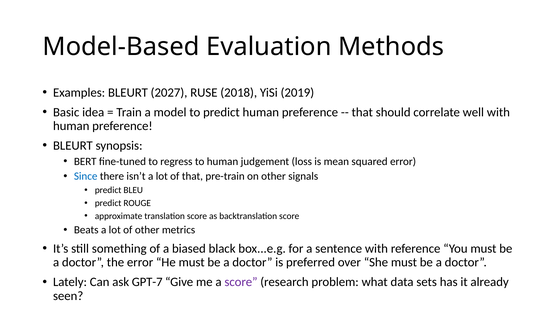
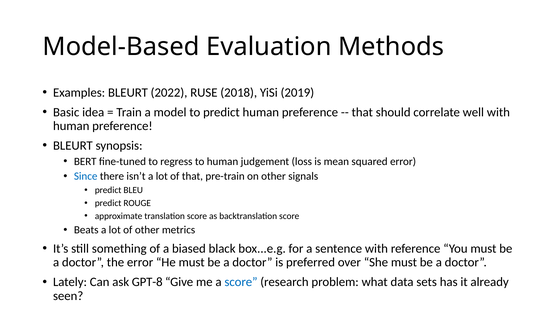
2027: 2027 -> 2022 (169, 92)
GPT-7: GPT-7 -> GPT-8 (147, 282)
score colour: purple -> blue (241, 282)
